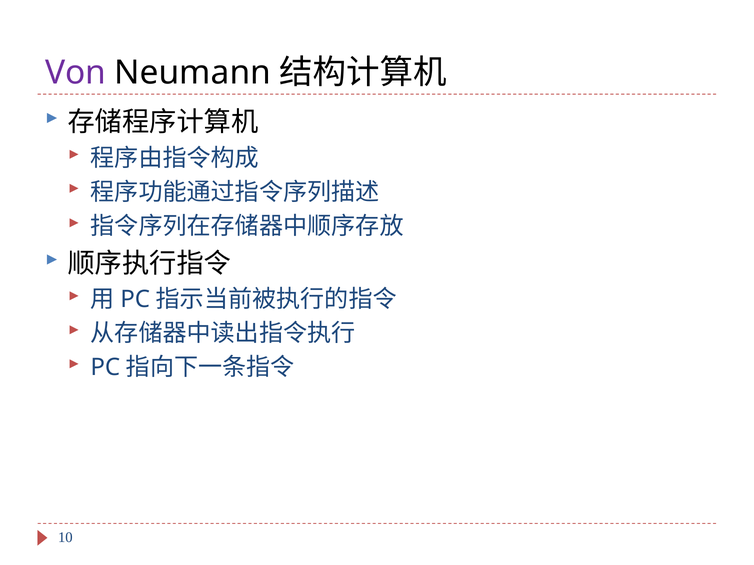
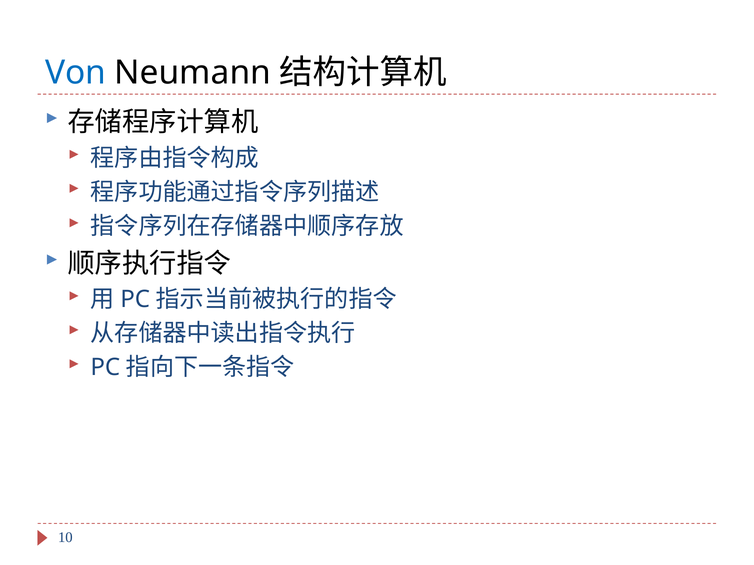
Von colour: purple -> blue (76, 73)
